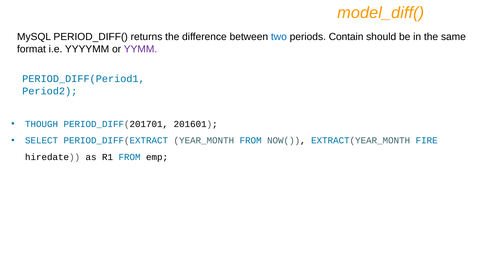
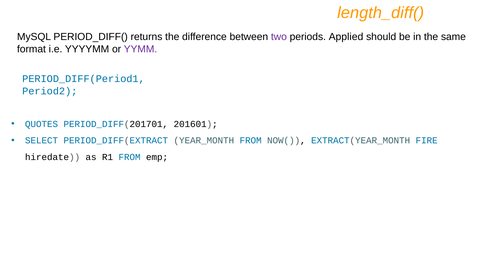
model_diff(: model_diff( -> length_diff( (381, 13)
two colour: blue -> purple (279, 37)
Contain: Contain -> Applied (346, 37)
THOUGH: THOUGH -> QUOTES (42, 124)
